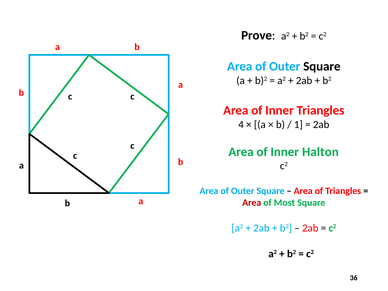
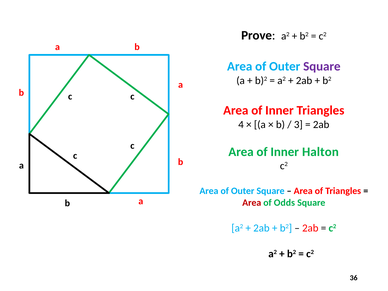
Square colour: black -> purple (322, 66)
1: 1 -> 3 (298, 124)
Most: Most -> Odds (284, 203)
